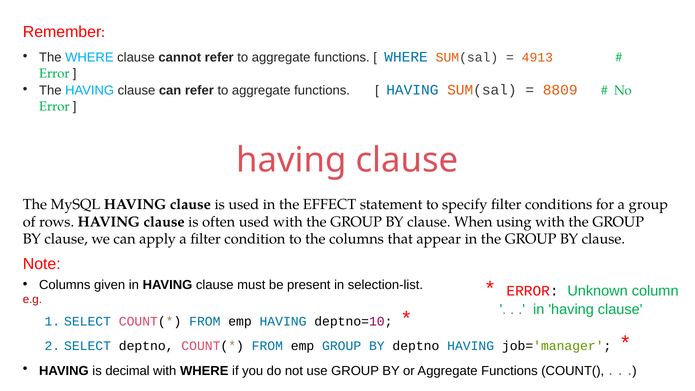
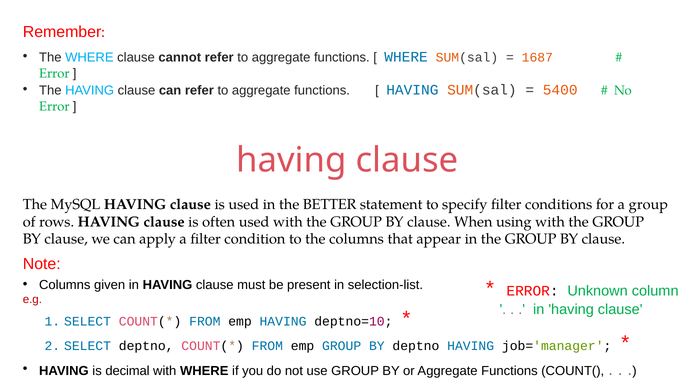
4913: 4913 -> 1687 (537, 57)
8809: 8809 -> 5400 (560, 90)
EFFECT: EFFECT -> BETTER (330, 204)
